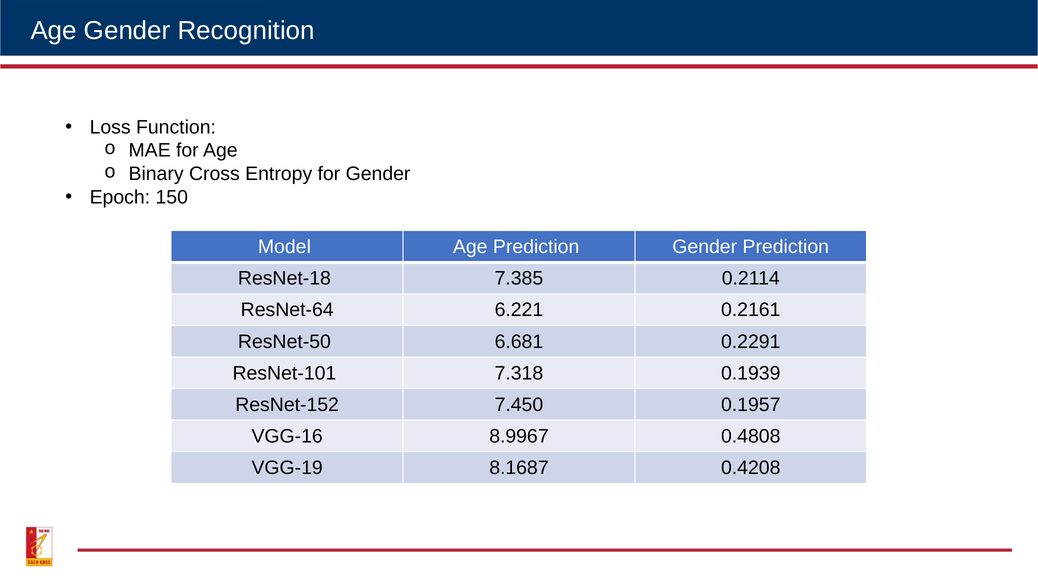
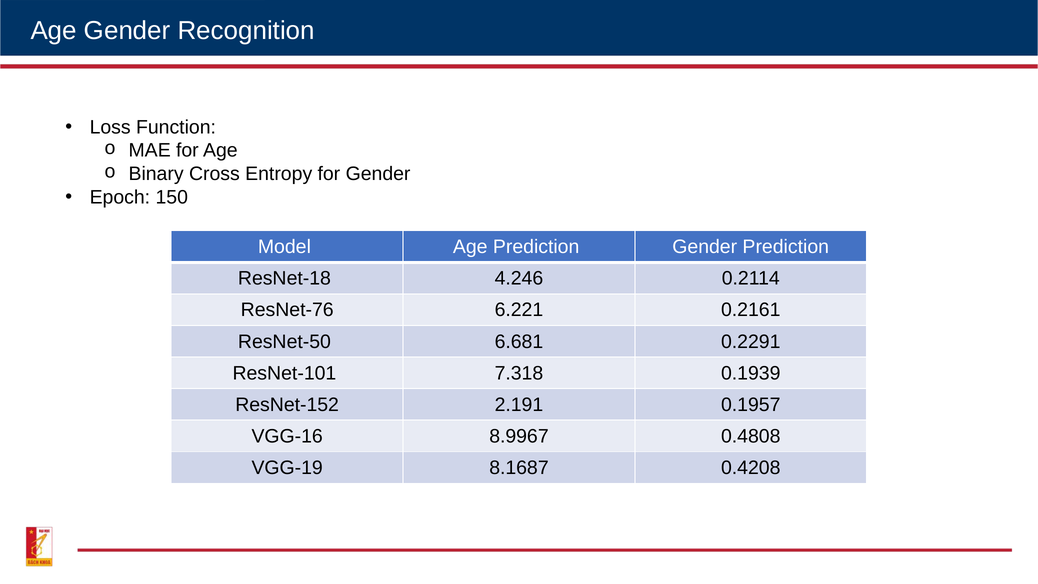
7.385: 7.385 -> 4.246 (519, 278)
ResNet-64: ResNet-64 -> ResNet-76 (287, 310)
7.450: 7.450 -> 2.191 (519, 405)
